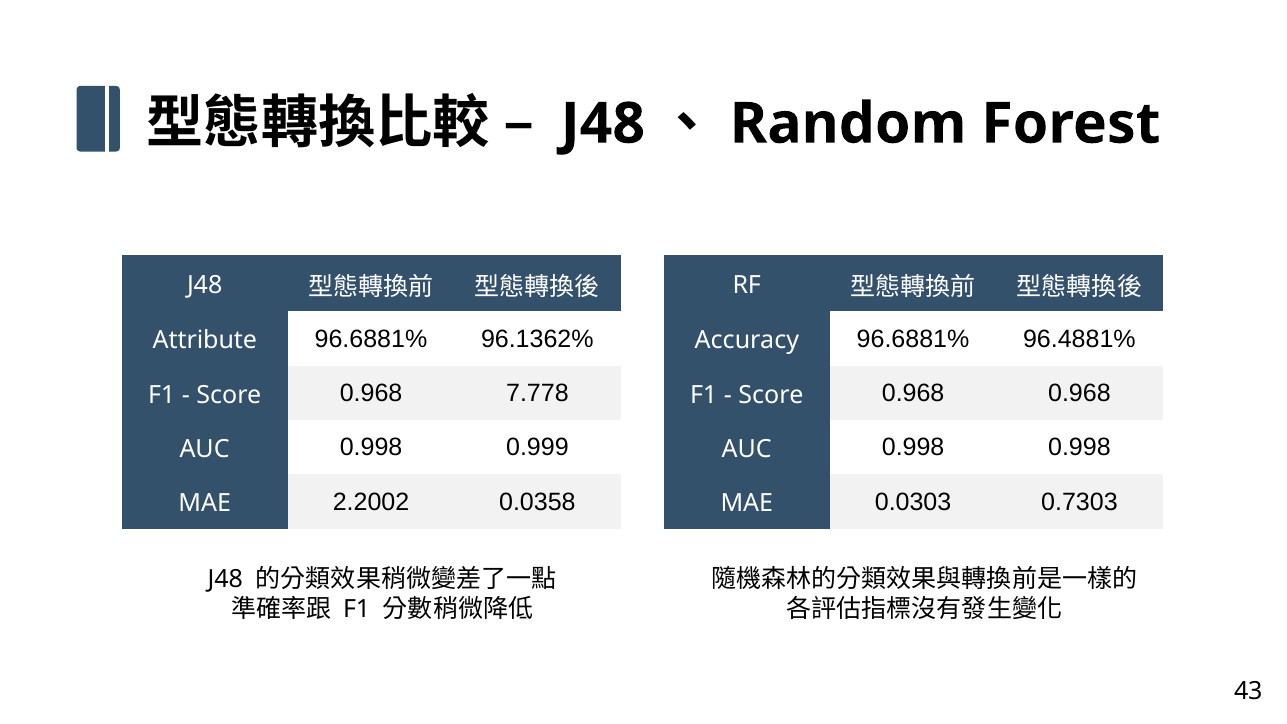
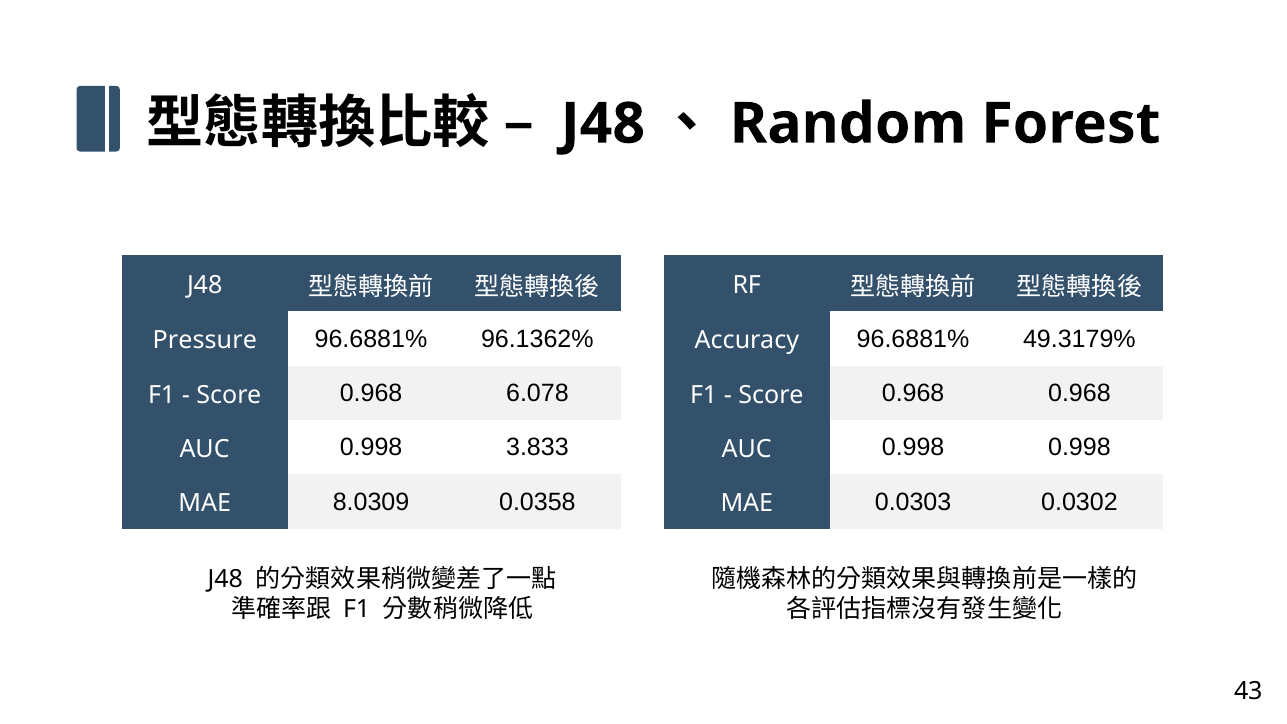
Attribute: Attribute -> Pressure (205, 341)
96.4881%: 96.4881% -> 49.3179% (1079, 339)
7.778: 7.778 -> 6.078 (537, 393)
0.999: 0.999 -> 3.833 (537, 448)
2.2002: 2.2002 -> 8.0309 (371, 502)
0.7303: 0.7303 -> 0.0302 (1079, 502)
